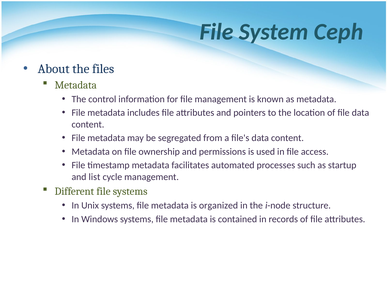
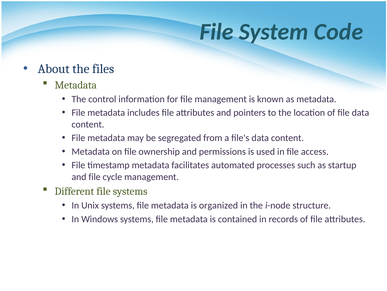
Ceph: Ceph -> Code (339, 32)
and list: list -> file (95, 176)
